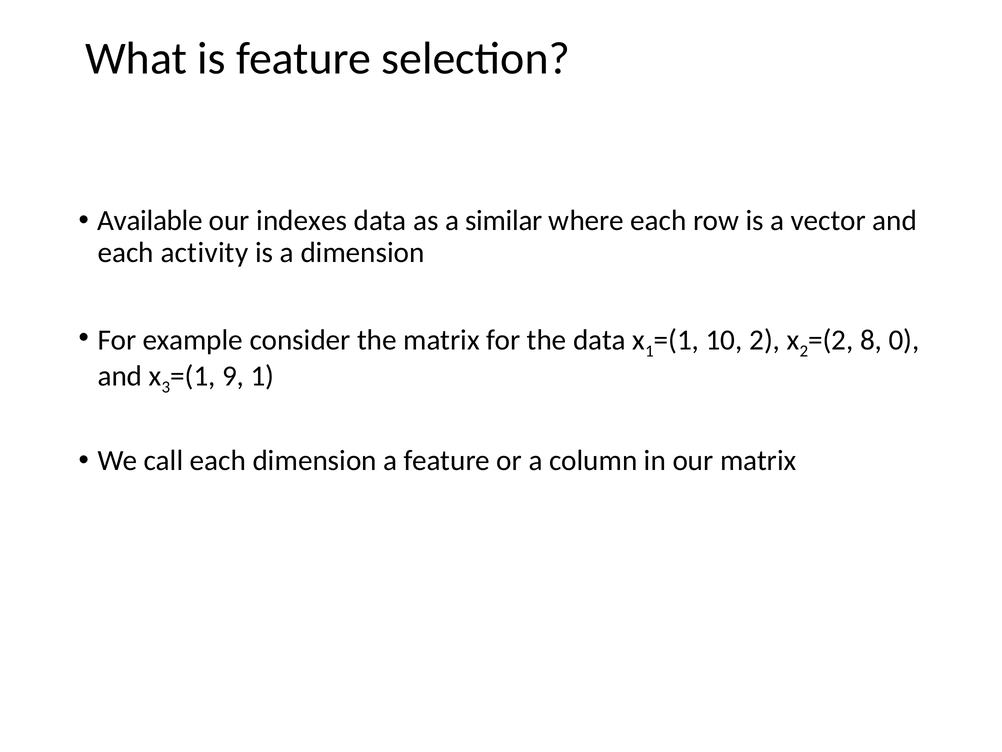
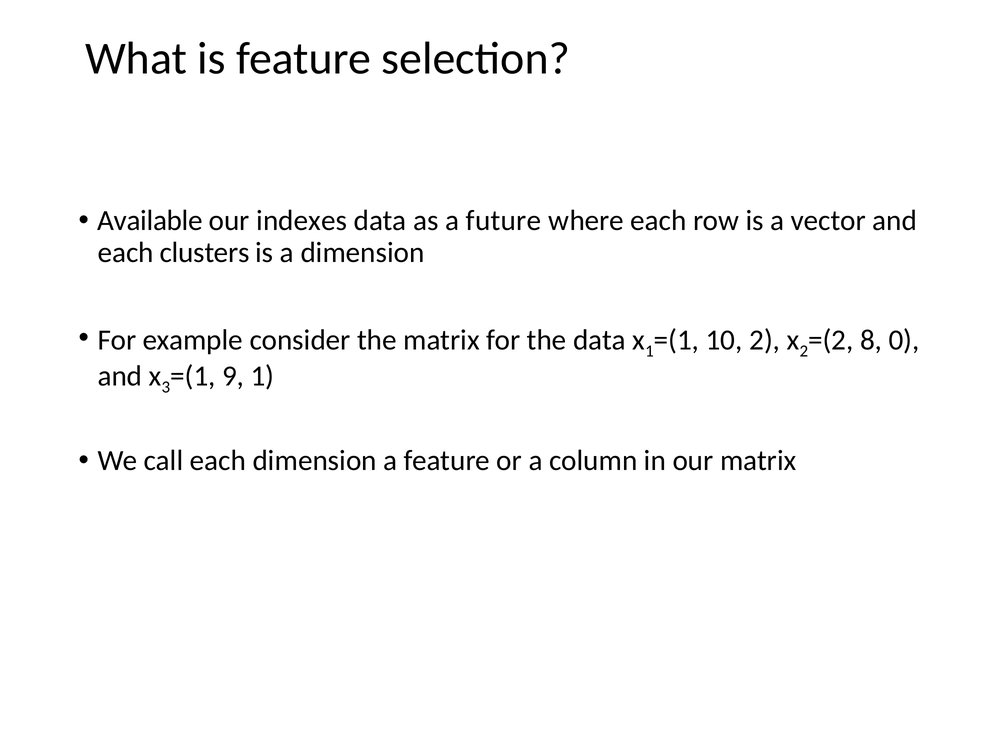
similar: similar -> future (504, 221)
activity: activity -> clusters (205, 252)
